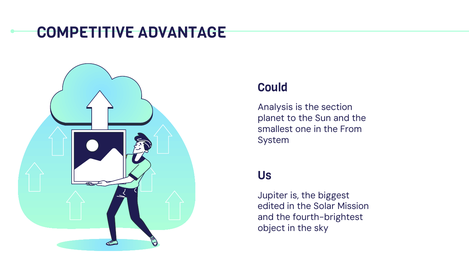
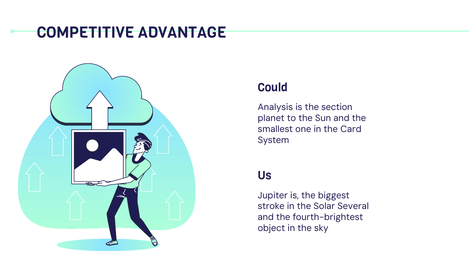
From: From -> Card (351, 129)
edited: edited -> stroke (271, 206)
Mission: Mission -> Several (353, 206)
